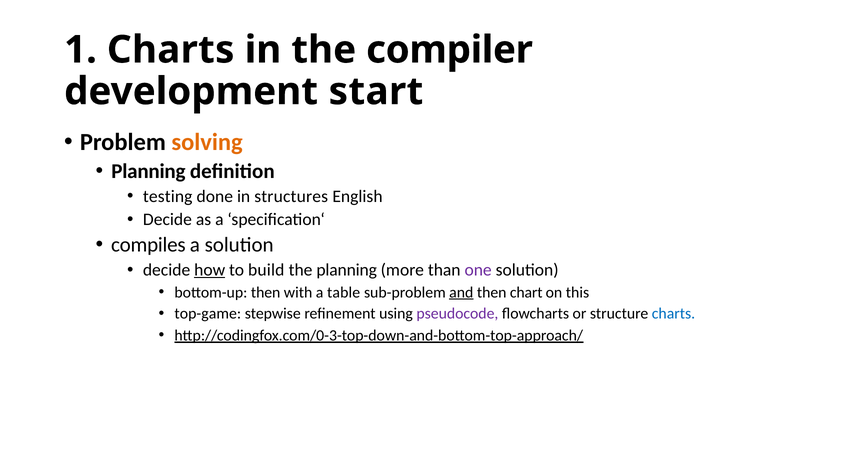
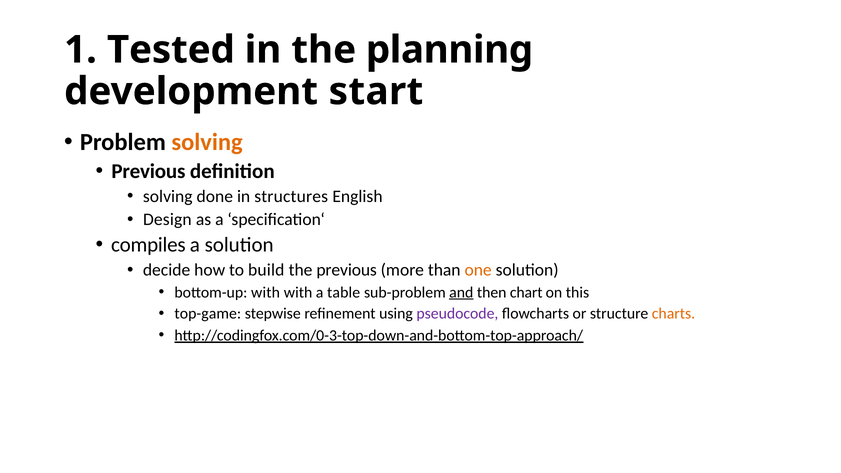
1 Charts: Charts -> Tested (171, 50)
compiler: compiler -> planning (450, 50)
Planning: Planning -> Previous (148, 171)
testing: testing -> solving (168, 196)
Decide: Decide -> Design (167, 220)
how underline: present -> none (210, 270)
the planning: planning -> previous (347, 270)
one colour: purple -> orange (478, 270)
bottom-up then: then -> with (266, 292)
charts colour: blue -> orange (674, 314)
